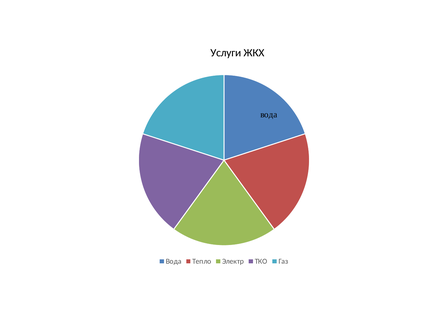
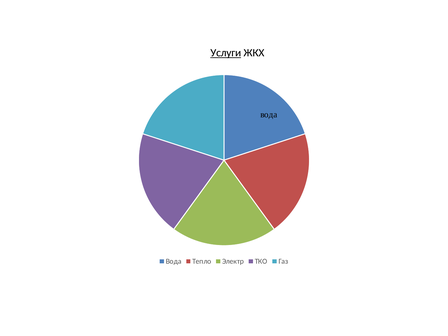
Услуги underline: none -> present (226, 53)
